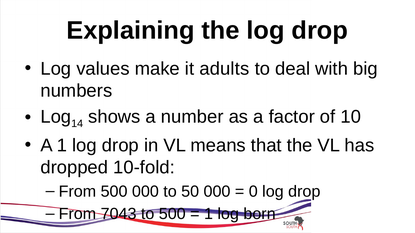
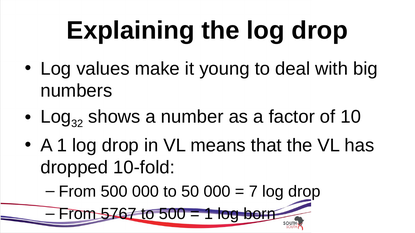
adults: adults -> young (224, 69)
14: 14 -> 32 (77, 124)
0: 0 -> 7 (253, 192)
7043: 7043 -> 5767 (119, 214)
